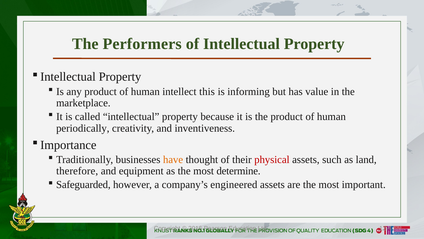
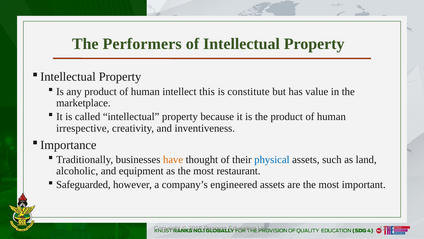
informing: informing -> constitute (248, 91)
periodically: periodically -> irrespective (83, 128)
physical colour: red -> blue (272, 159)
therefore: therefore -> alcoholic (77, 171)
determine: determine -> restaurant (238, 171)
